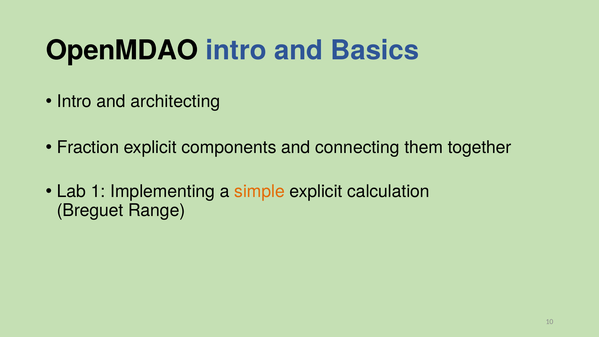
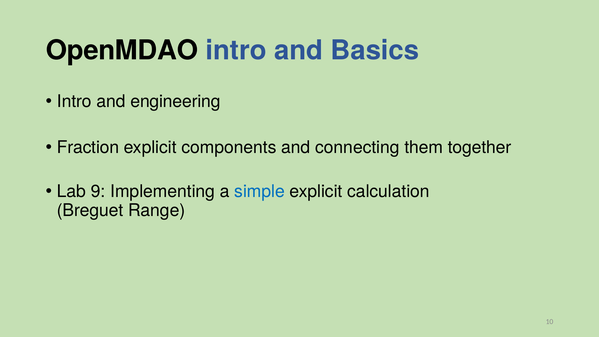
architecting: architecting -> engineering (175, 101)
1: 1 -> 9 (98, 191)
simple colour: orange -> blue (260, 191)
